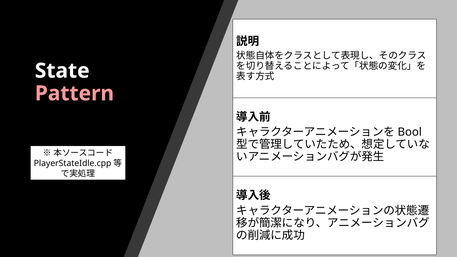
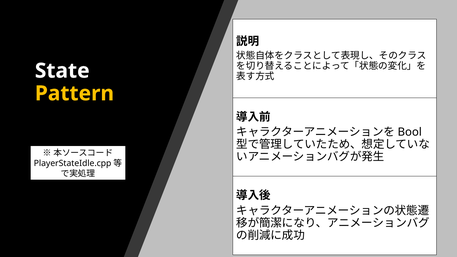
Pattern colour: pink -> yellow (74, 93)
